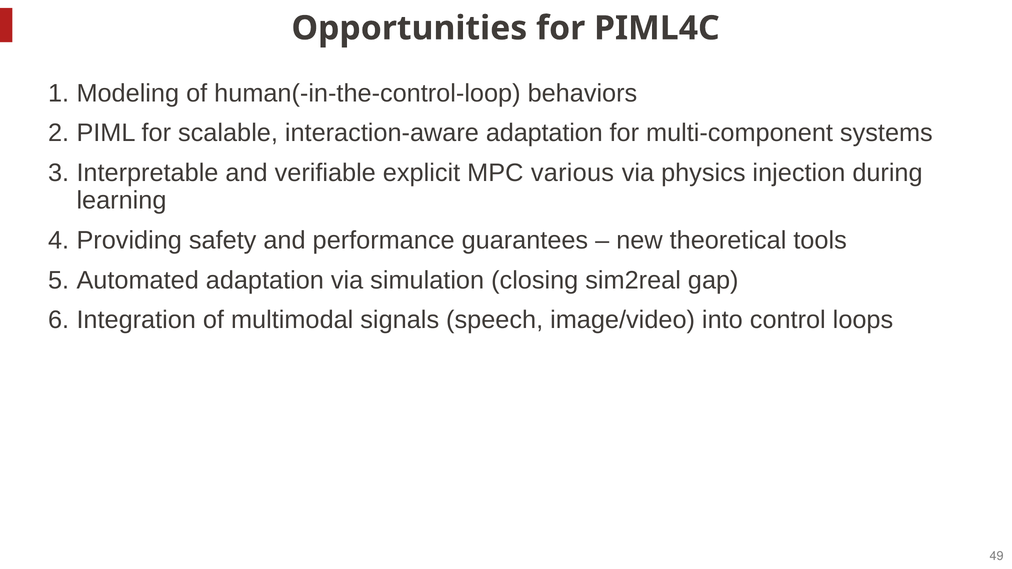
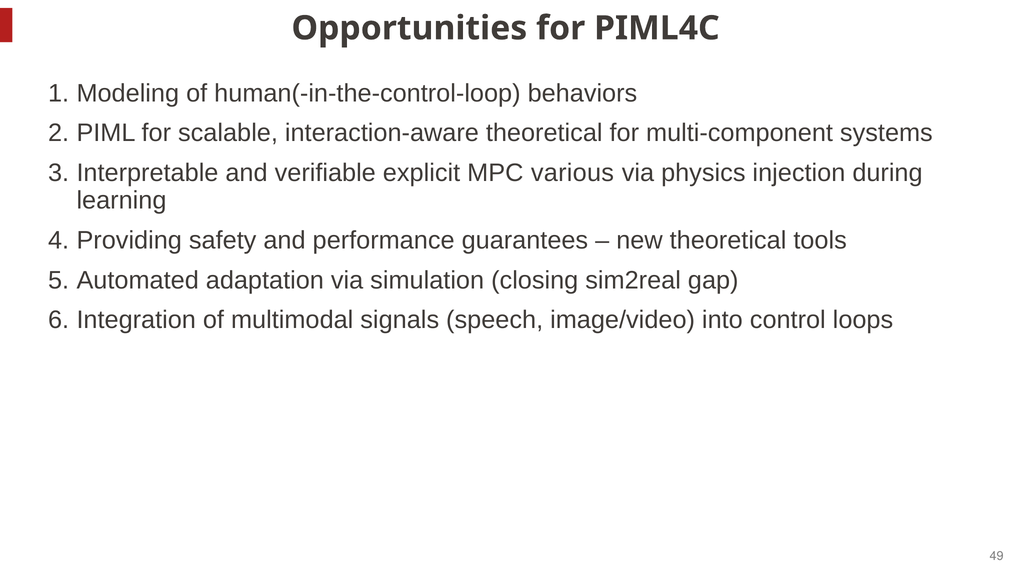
interaction-aware adaptation: adaptation -> theoretical (544, 133)
